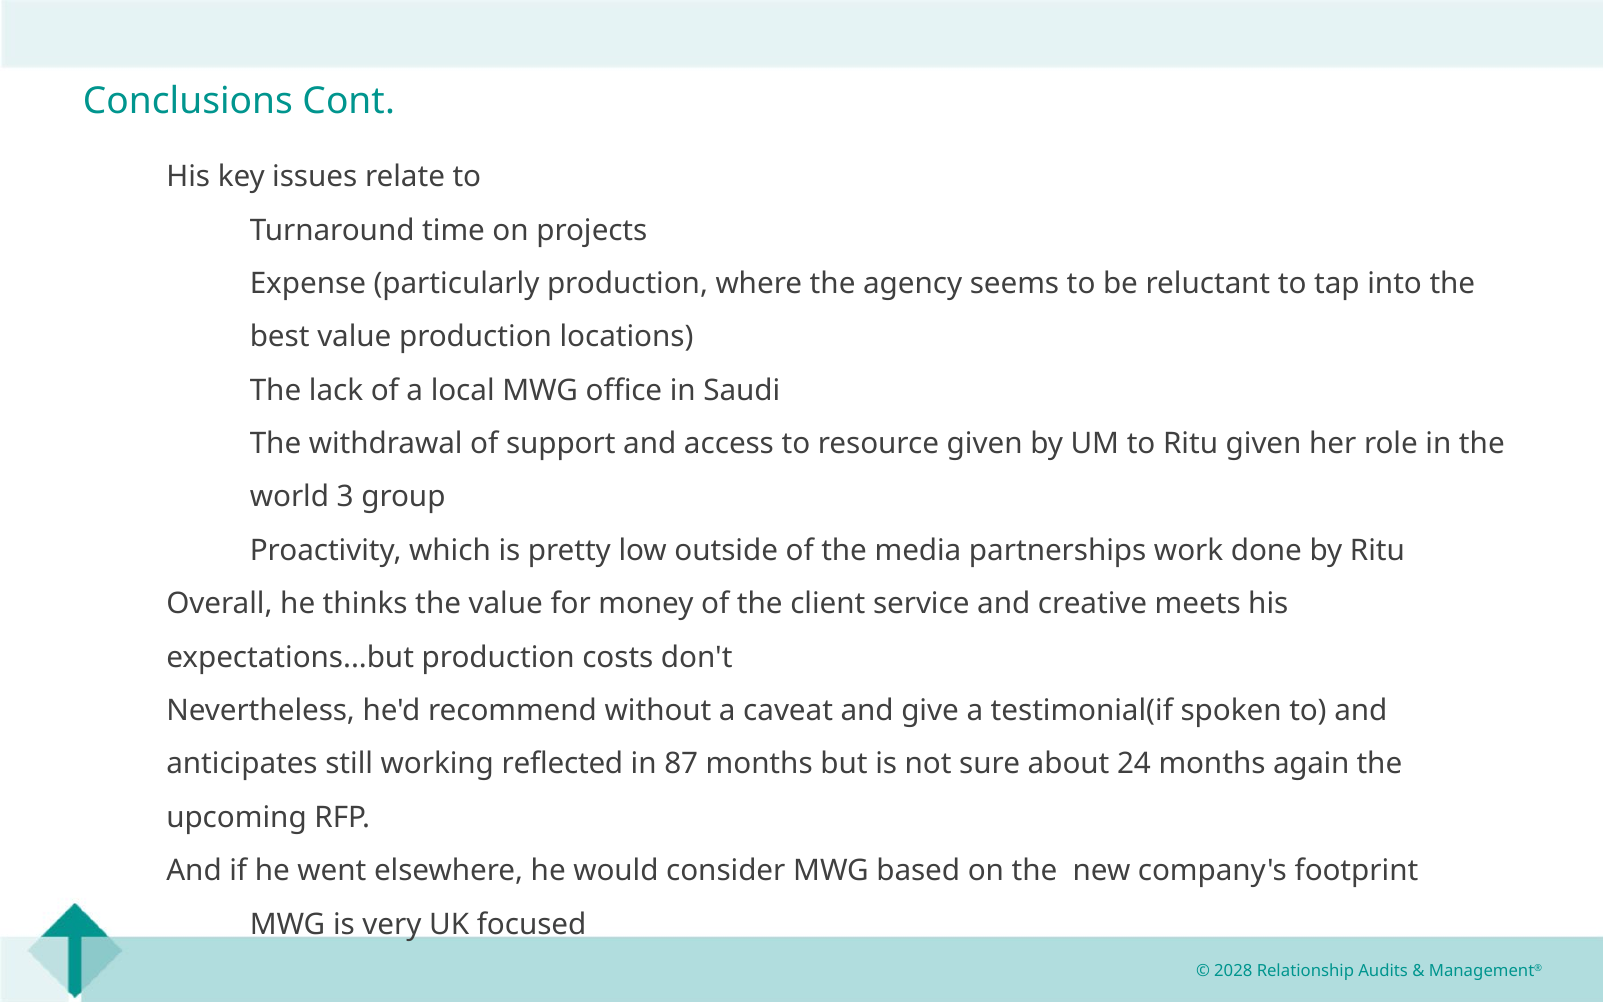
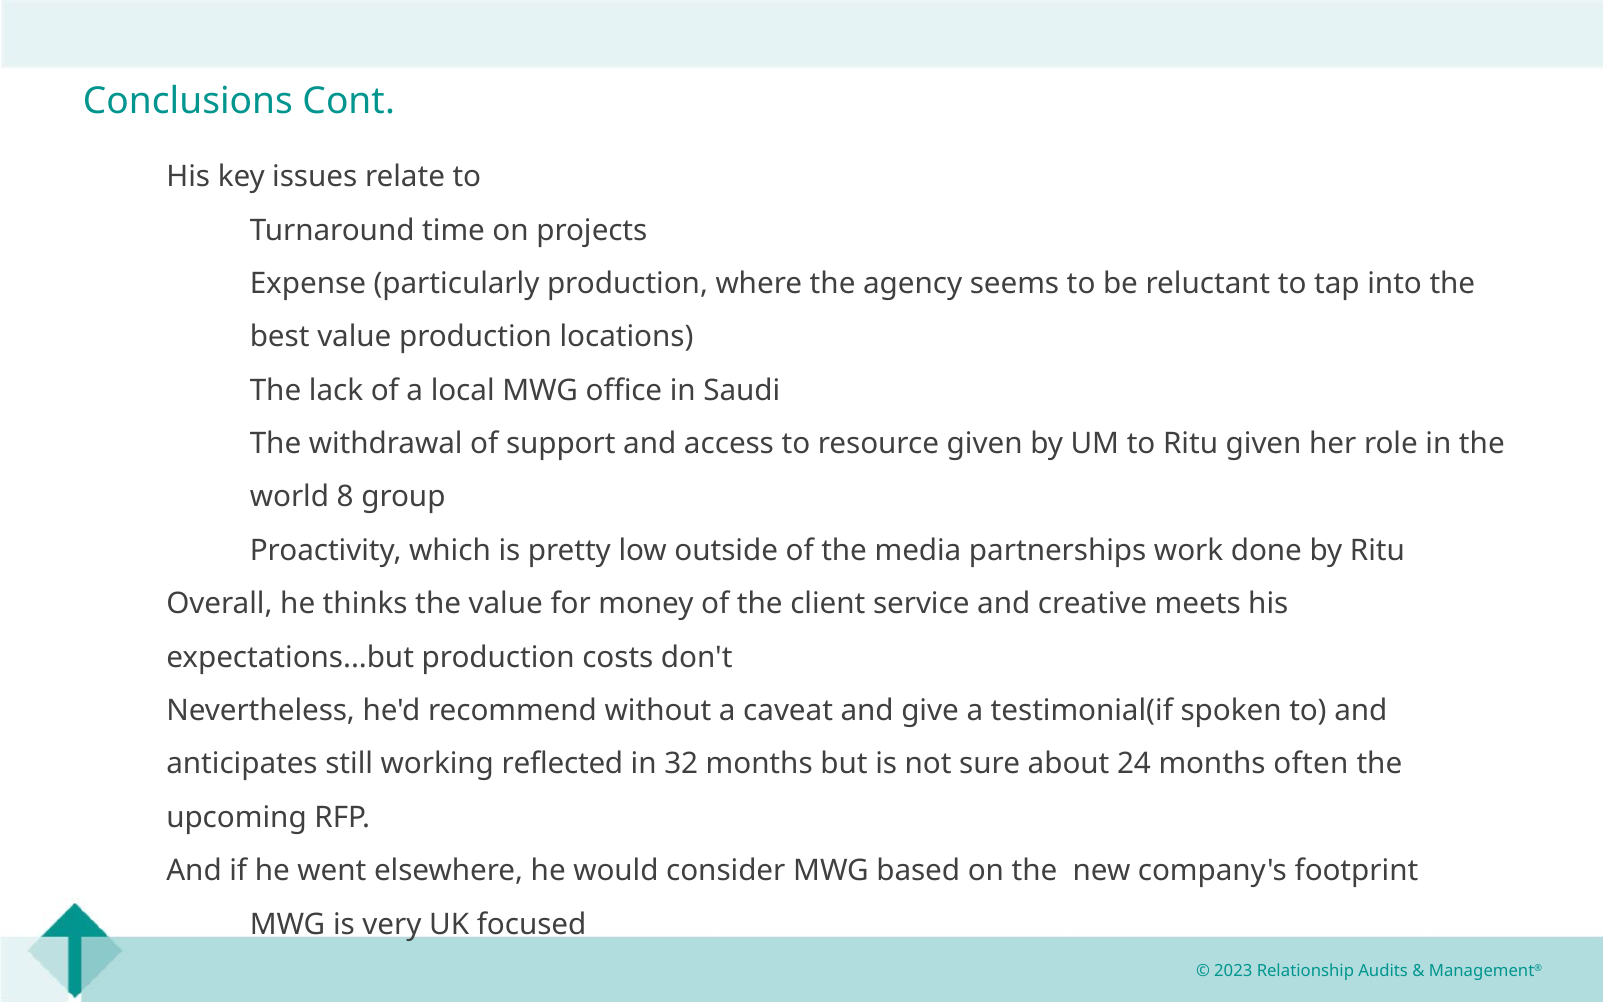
3: 3 -> 8 (345, 497)
87: 87 -> 32 (681, 764)
again: again -> often (1311, 764)
2028: 2028 -> 2023 (1233, 971)
